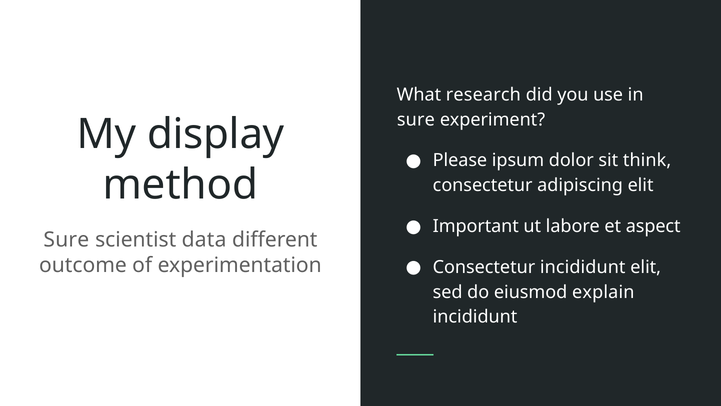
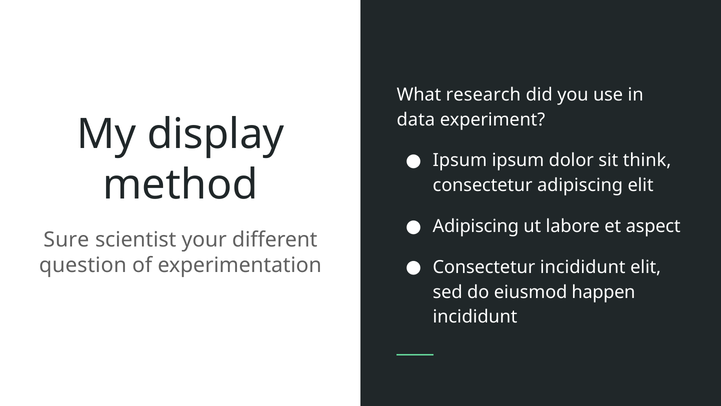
sure: sure -> data (416, 119)
Please: Please -> Ipsum (460, 160)
Important: Important -> Adipiscing (476, 226)
data: data -> your (204, 240)
outcome: outcome -> question (83, 265)
explain: explain -> happen (603, 292)
